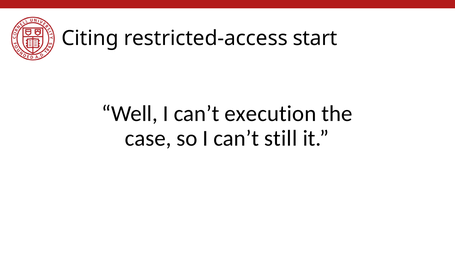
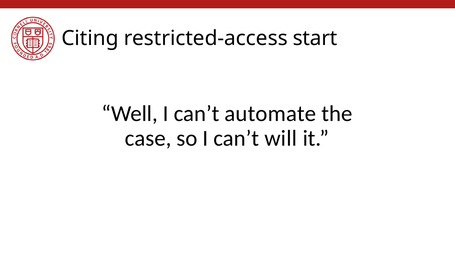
execution: execution -> automate (270, 114)
still: still -> will (281, 138)
